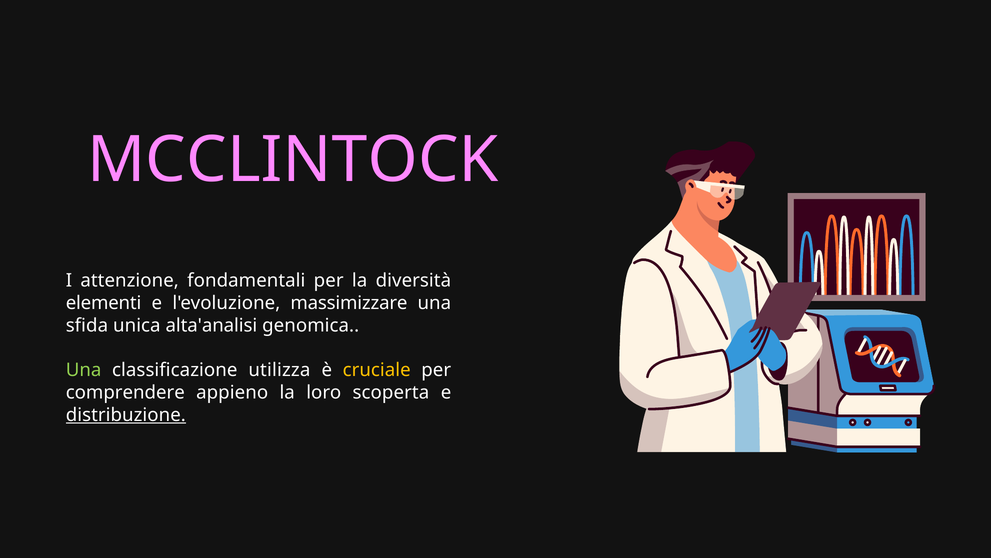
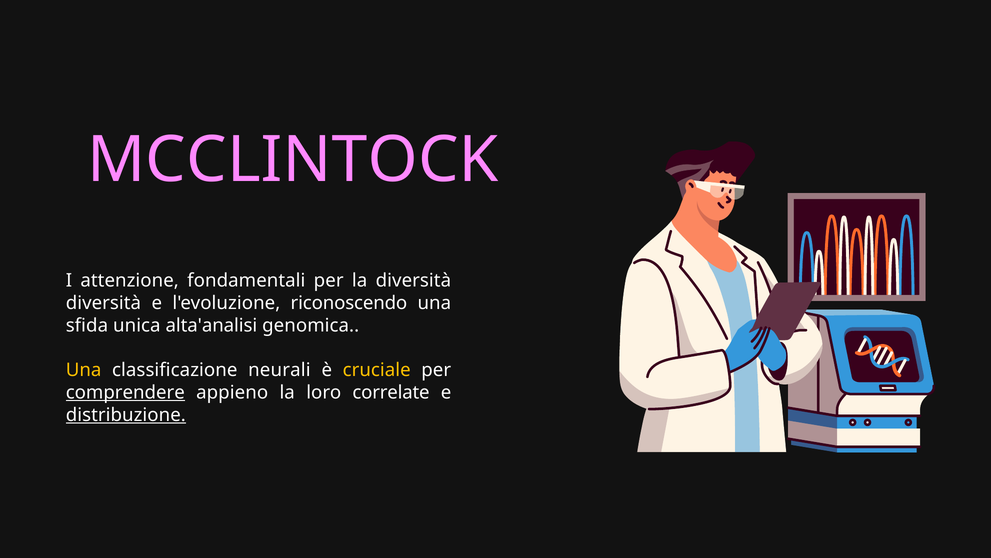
elementi: elementi -> diversità (103, 303)
massimizzare: massimizzare -> riconoscendo (349, 303)
Una colour: light green -> yellow (84, 370)
utilizza: utilizza -> neurali (279, 370)
comprendere underline: none -> present (125, 392)
scoperta: scoperta -> correlate (391, 392)
